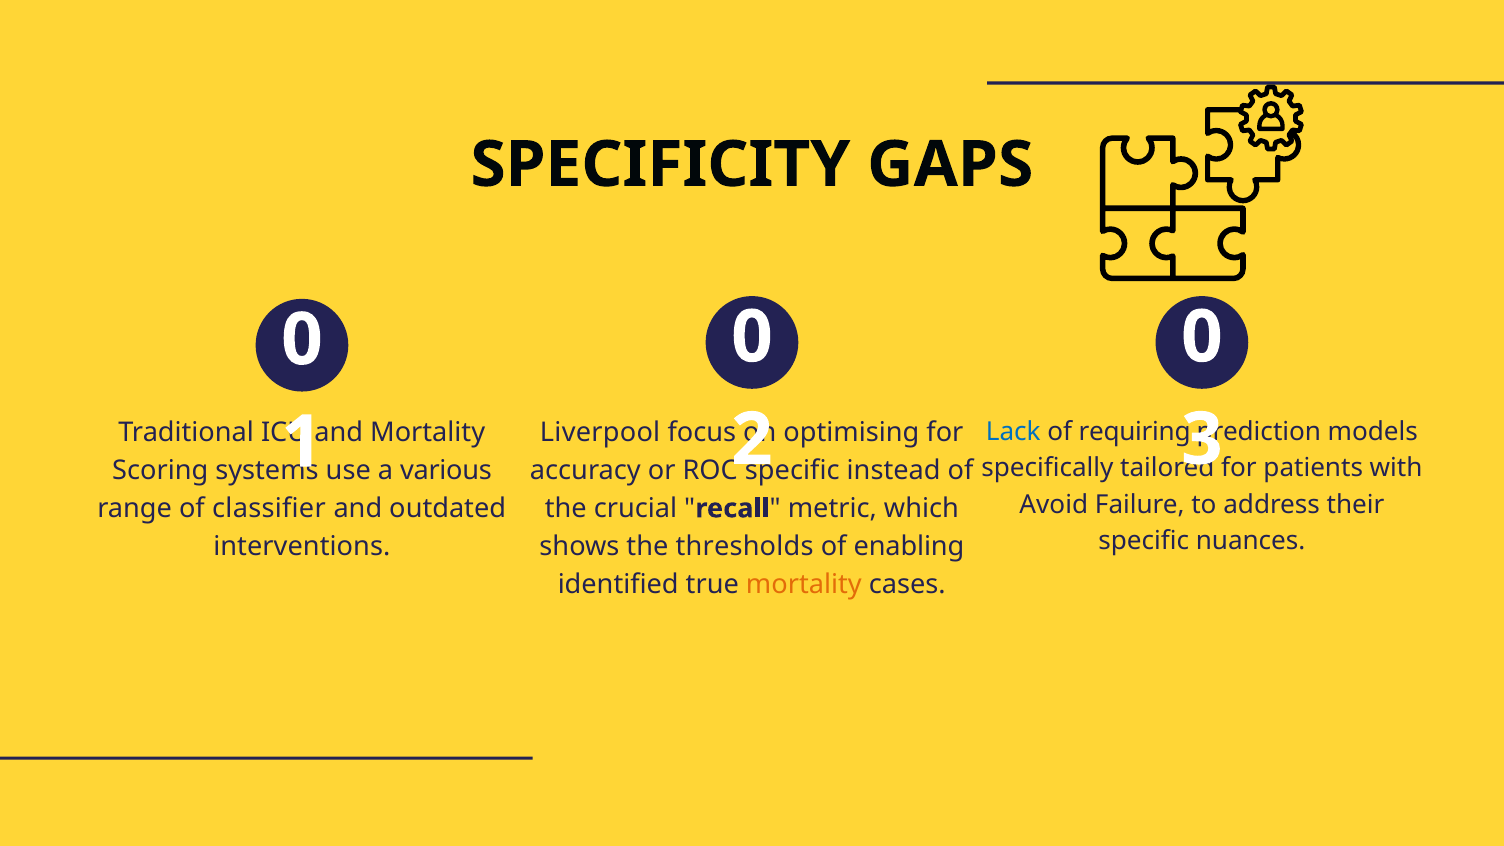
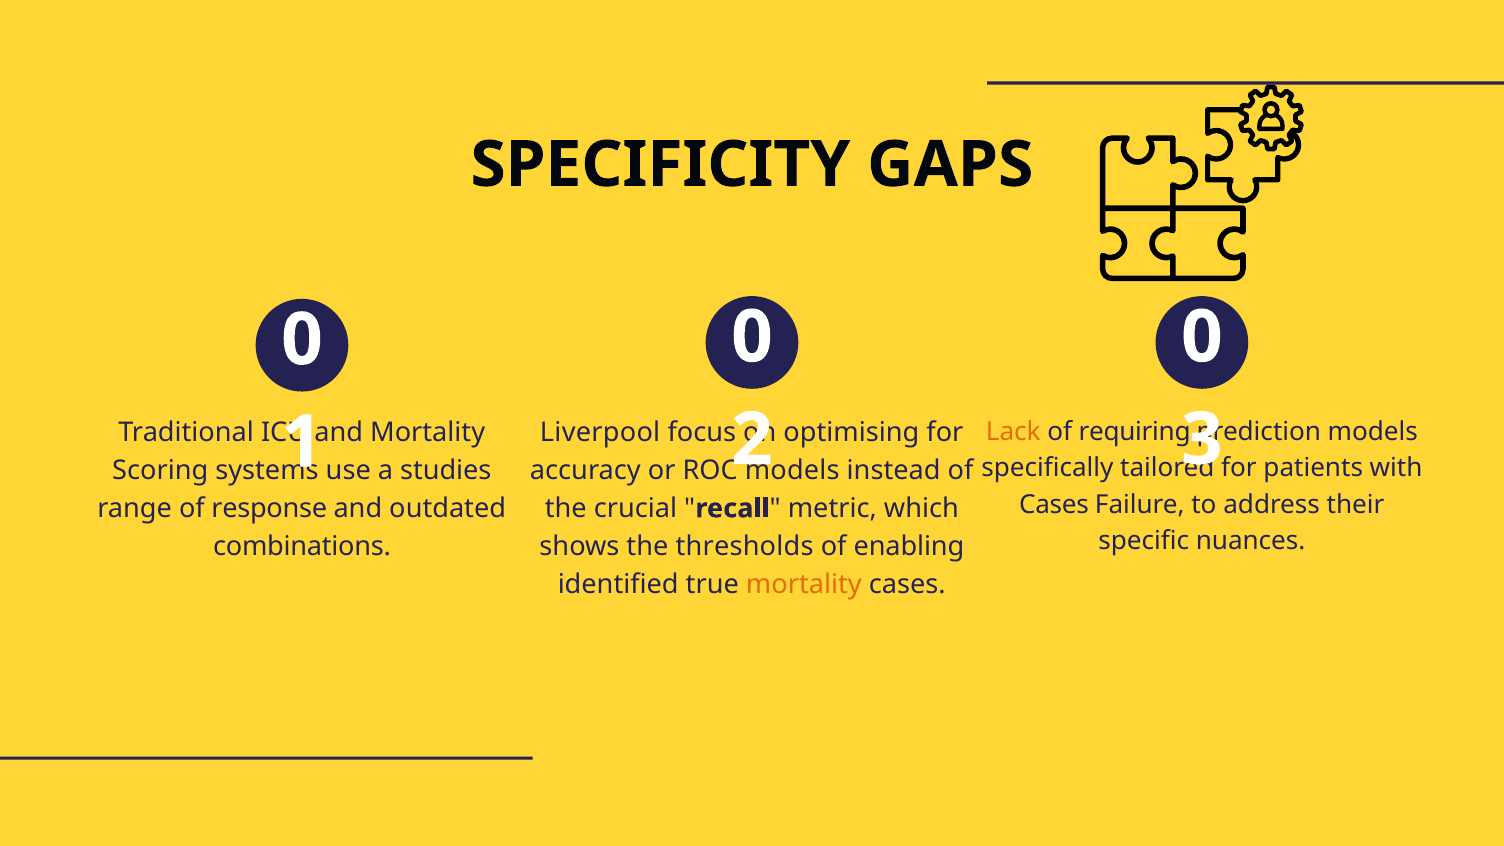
Lack colour: blue -> orange (1013, 431)
various: various -> studies (446, 470)
ROC specific: specific -> models (792, 470)
Avoid: Avoid -> Cases (1054, 505)
classifier: classifier -> response (269, 508)
interventions: interventions -> combinations (302, 546)
